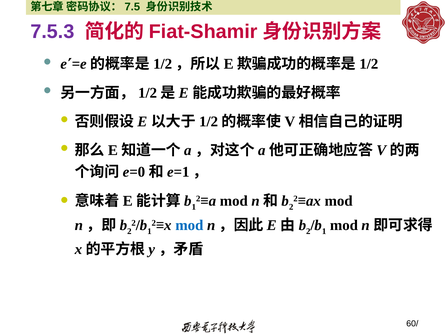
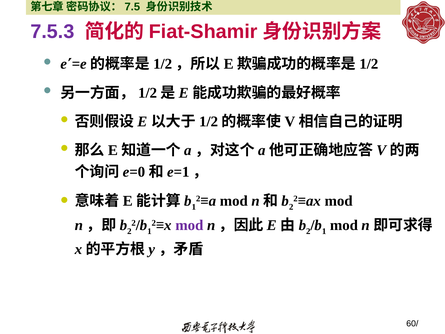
mod colour: blue -> purple (189, 225)
